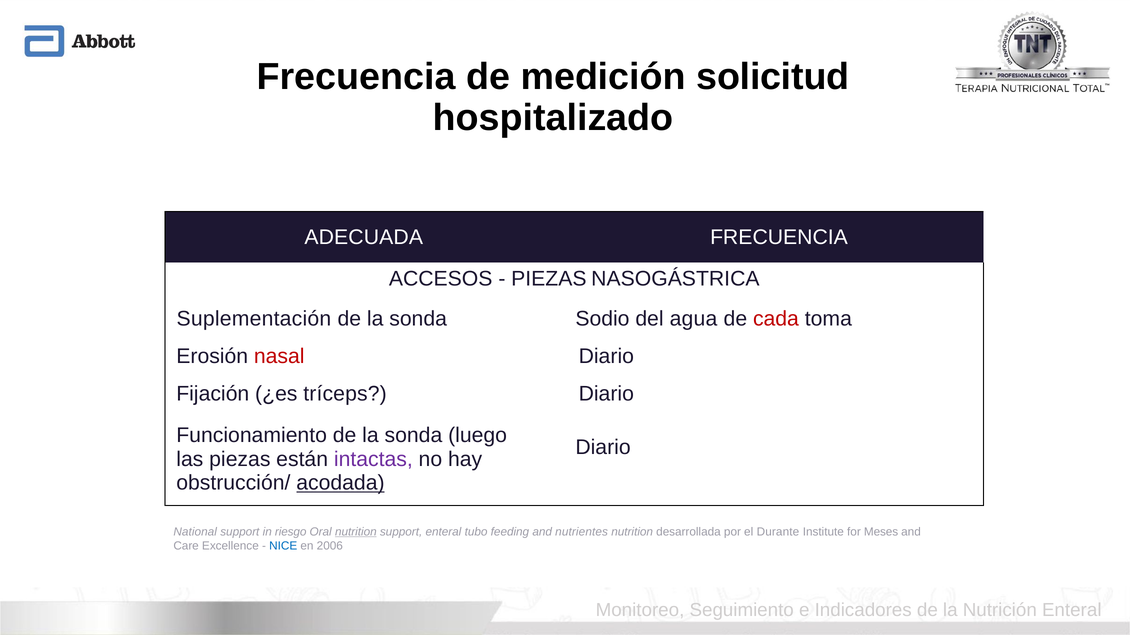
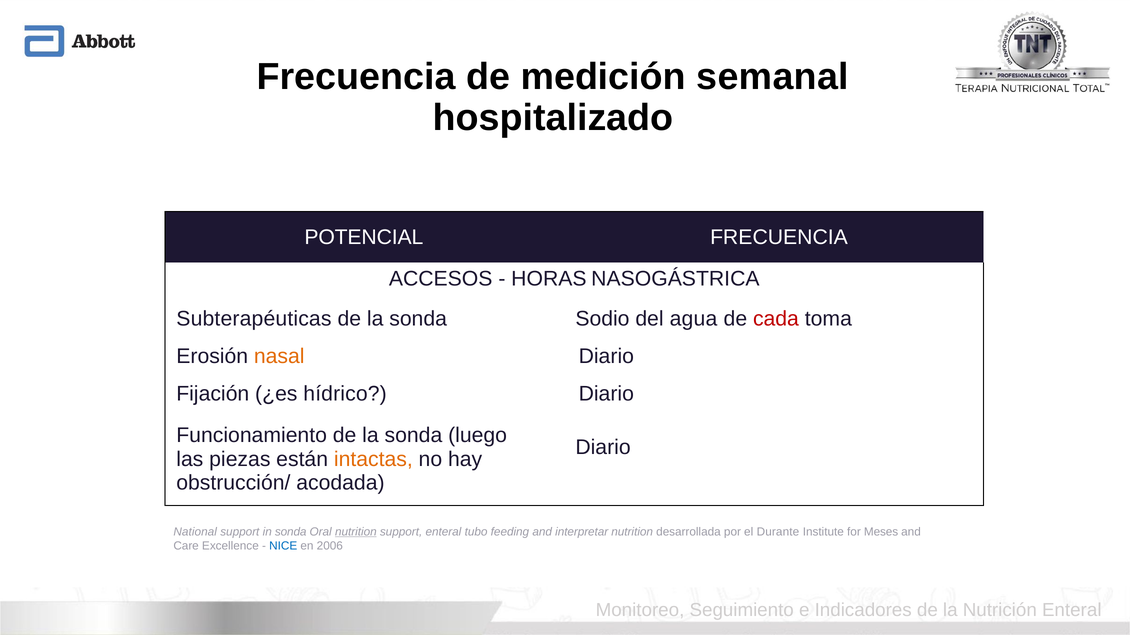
solicitud: solicitud -> semanal (773, 77)
ADECUADA: ADECUADA -> POTENCIAL (364, 237)
PIEZAS: PIEZAS -> HORAS (549, 279)
Suplementación: Suplementación -> Subterapéuticas (254, 319)
nasal colour: red -> orange (279, 356)
tríceps: tríceps -> hídrico (345, 394)
intactas colour: purple -> orange (373, 460)
acodada underline: present -> none (340, 483)
in riesgo: riesgo -> sonda (291, 532)
nutrientes: nutrientes -> interpretar (582, 532)
